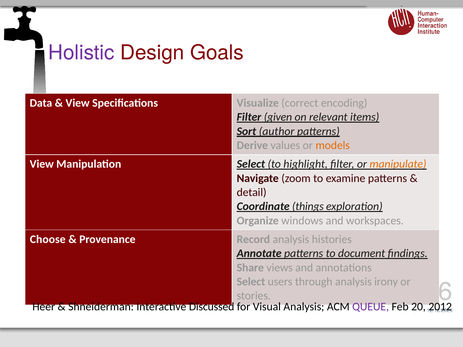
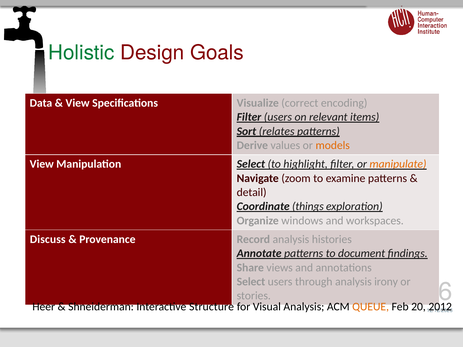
Holistic colour: purple -> green (81, 53)
Filter given: given -> users (278, 117)
author: author -> relates (277, 131)
Choose: Choose -> Discuss (48, 240)
Discussed: Discussed -> Structure (212, 307)
QUEUE colour: purple -> orange (371, 307)
